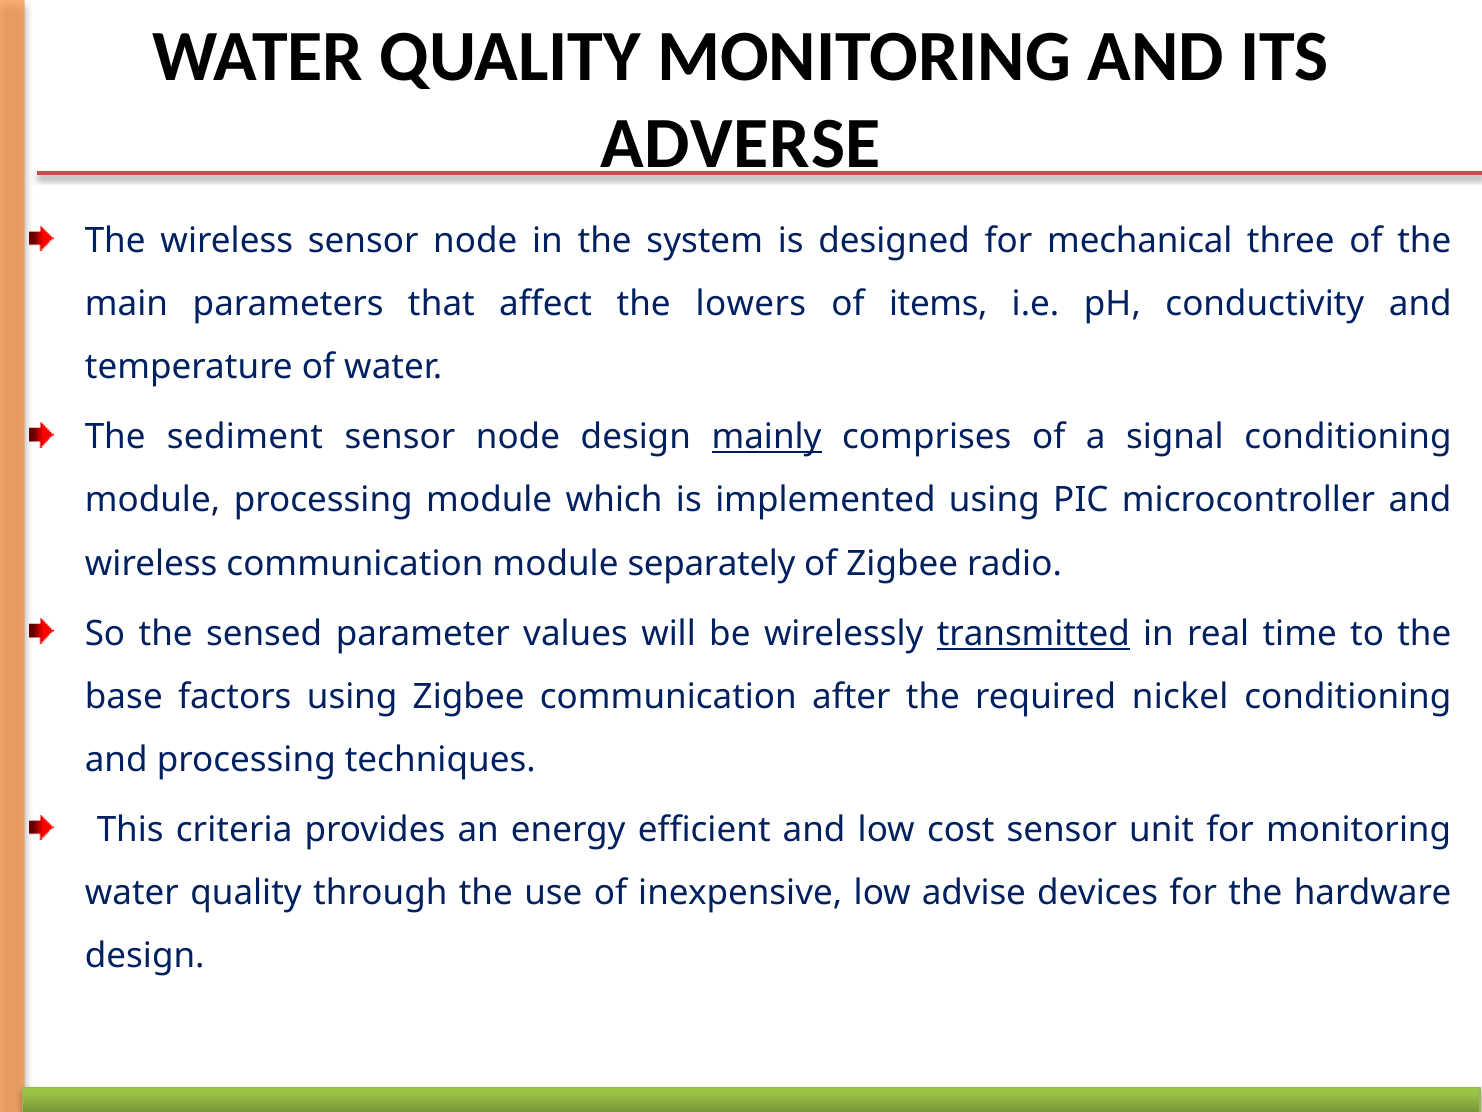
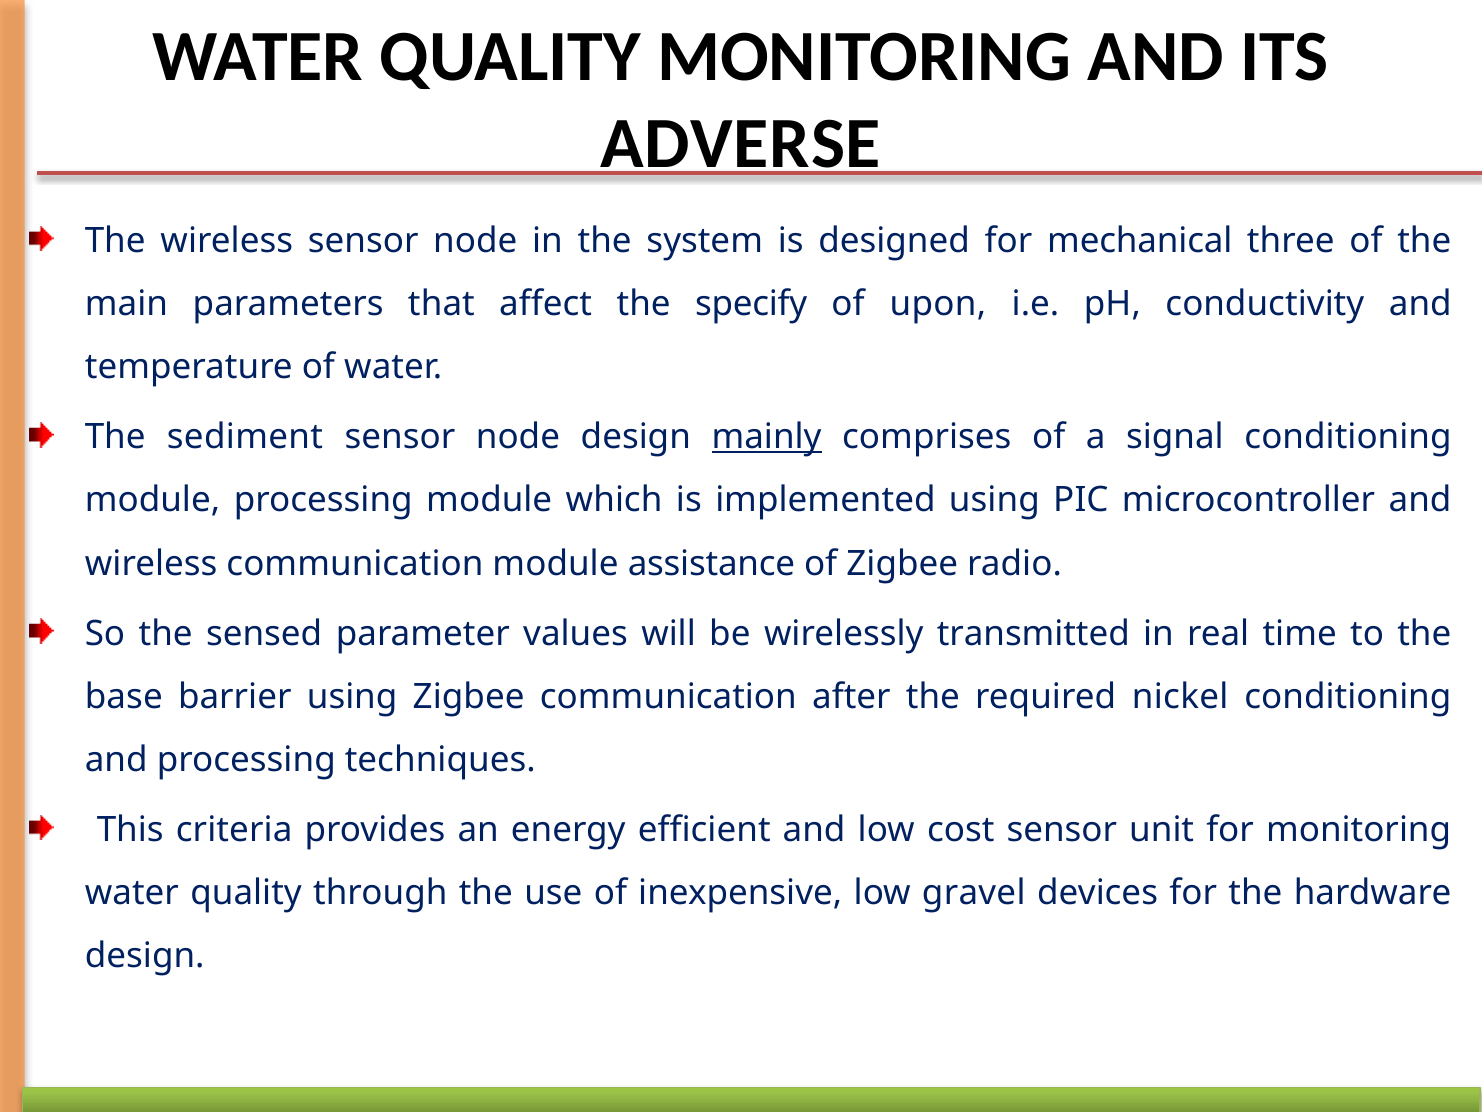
lowers: lowers -> specify (751, 304)
items: items -> upon (938, 304)
separately: separately -> assistance (711, 563)
transmitted underline: present -> none (1033, 633)
factors: factors -> barrier (235, 696)
advise: advise -> gravel (974, 893)
